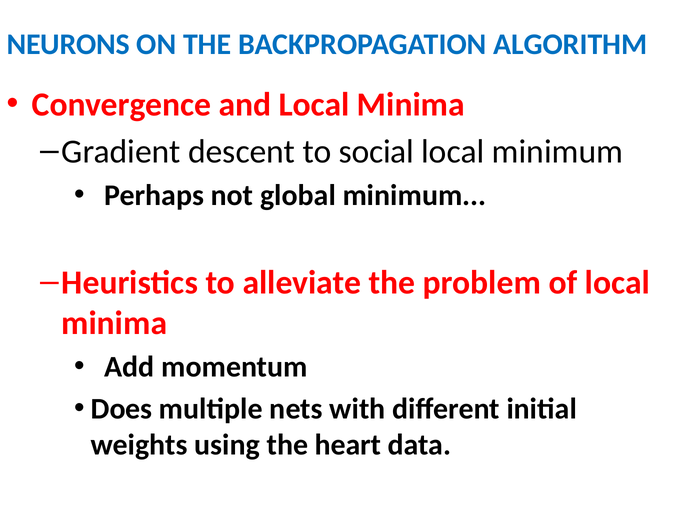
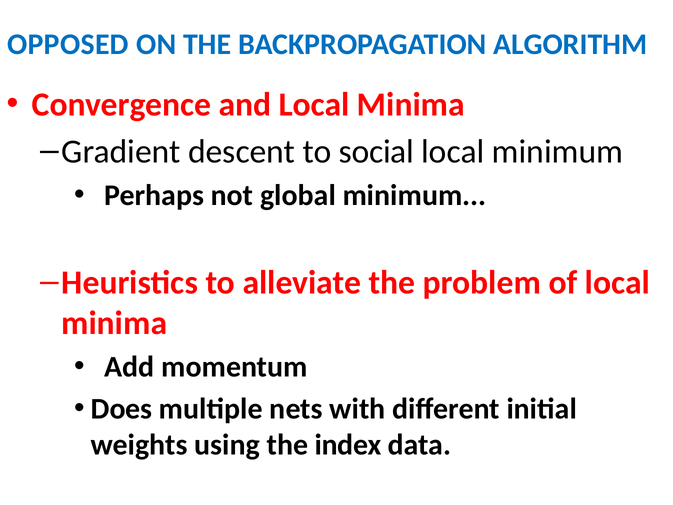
NEURONS: NEURONS -> OPPOSED (68, 44)
heart: heart -> index (348, 444)
